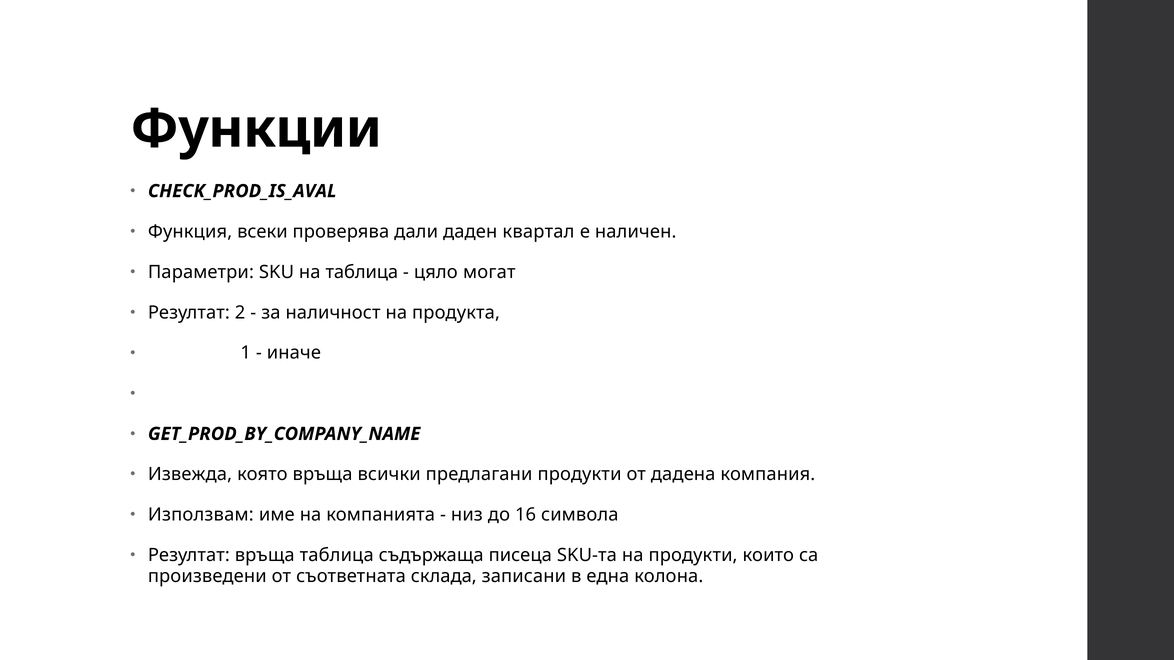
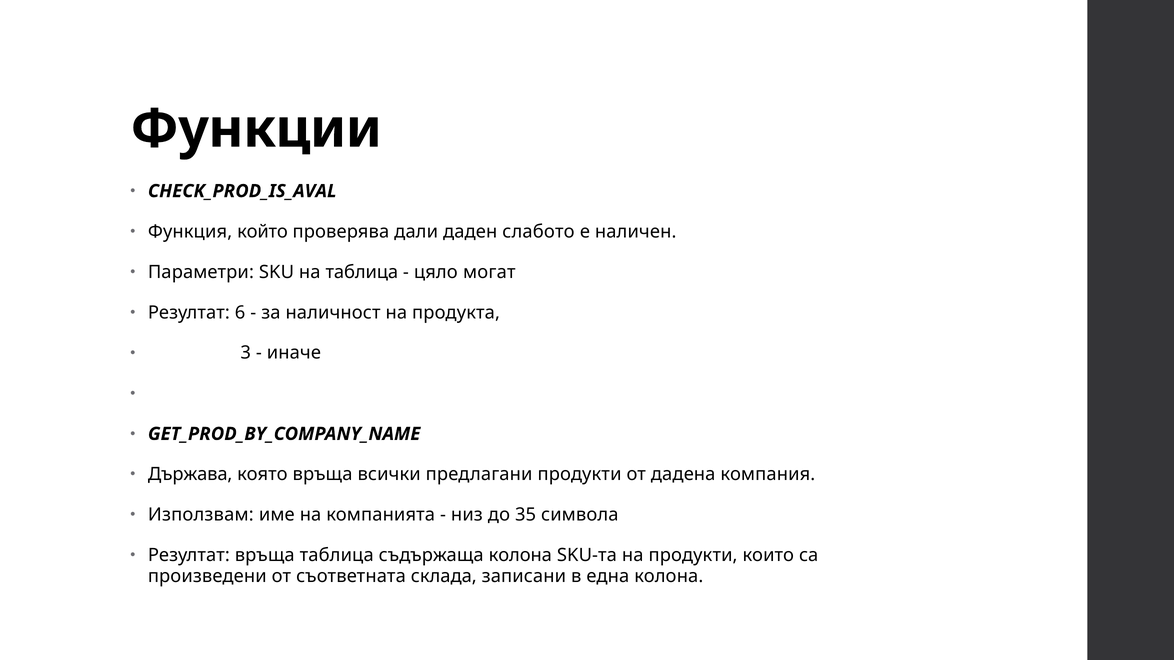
всеки: всеки -> който (262, 232)
квартал: квартал -> слабото (538, 232)
2: 2 -> 6 (240, 313)
1: 1 -> 3 (246, 353)
Извежда: Извежда -> Държава (190, 475)
16: 16 -> 35 (526, 515)
съдържаща писеца: писеца -> колона (520, 556)
